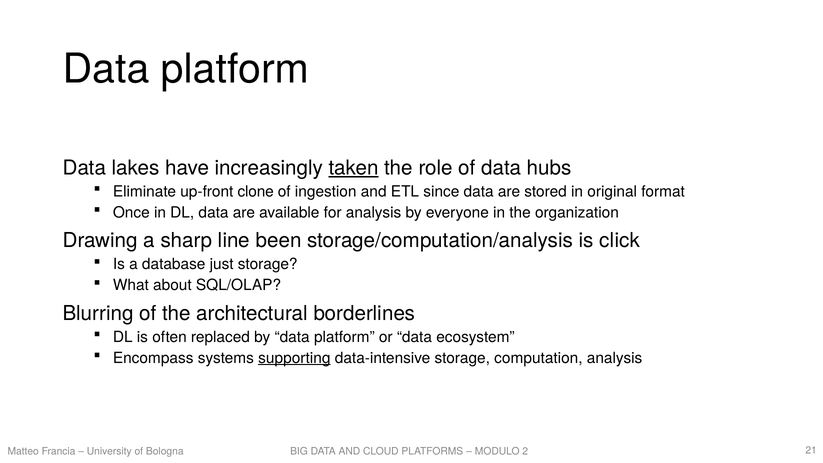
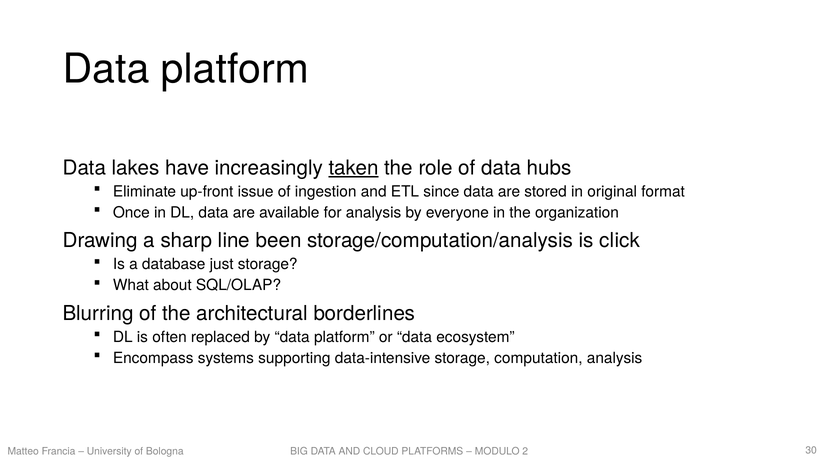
clone: clone -> issue (256, 192)
supporting underline: present -> none (294, 358)
21: 21 -> 30 (811, 450)
